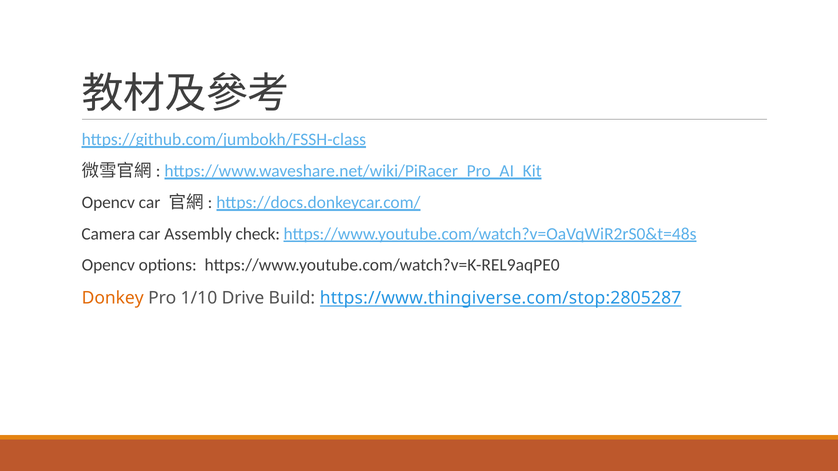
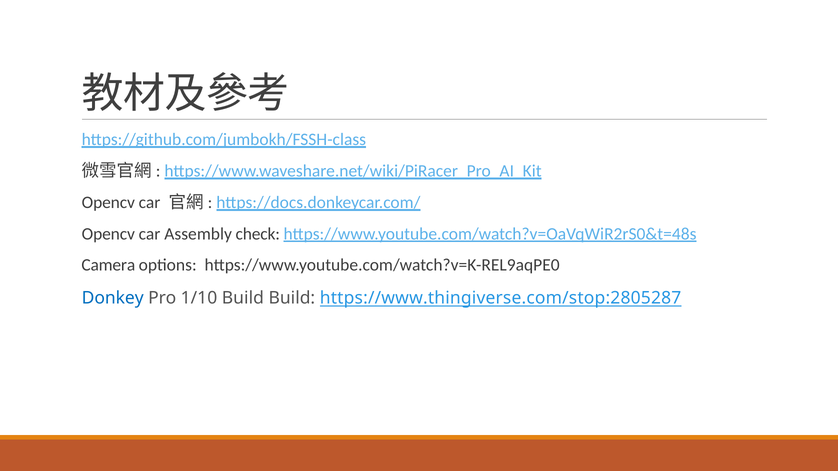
Camera: Camera -> Opencv (108, 234)
Opencv: Opencv -> Camera (108, 265)
Donkey colour: orange -> blue (113, 298)
1/10 Drive: Drive -> Build (243, 298)
